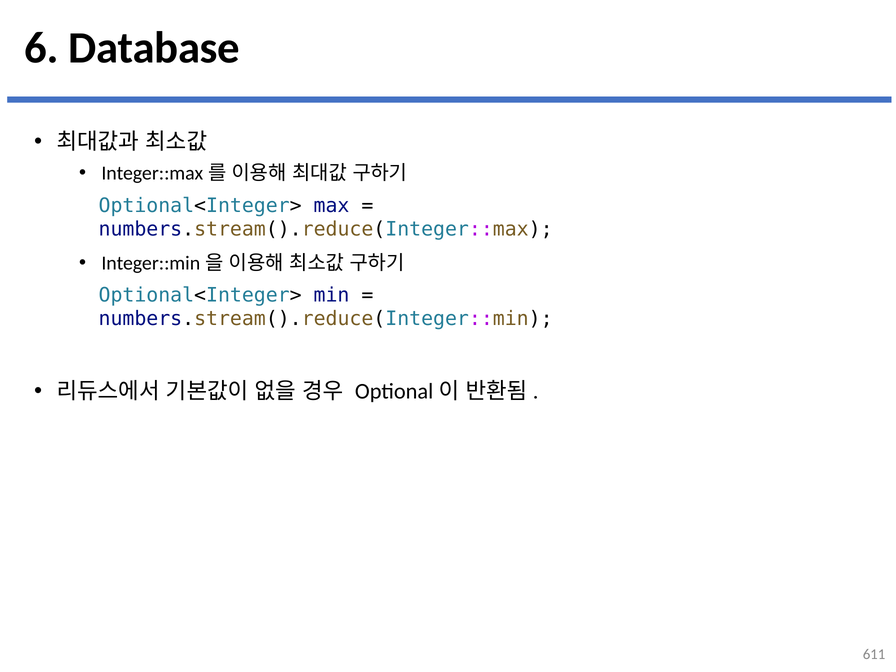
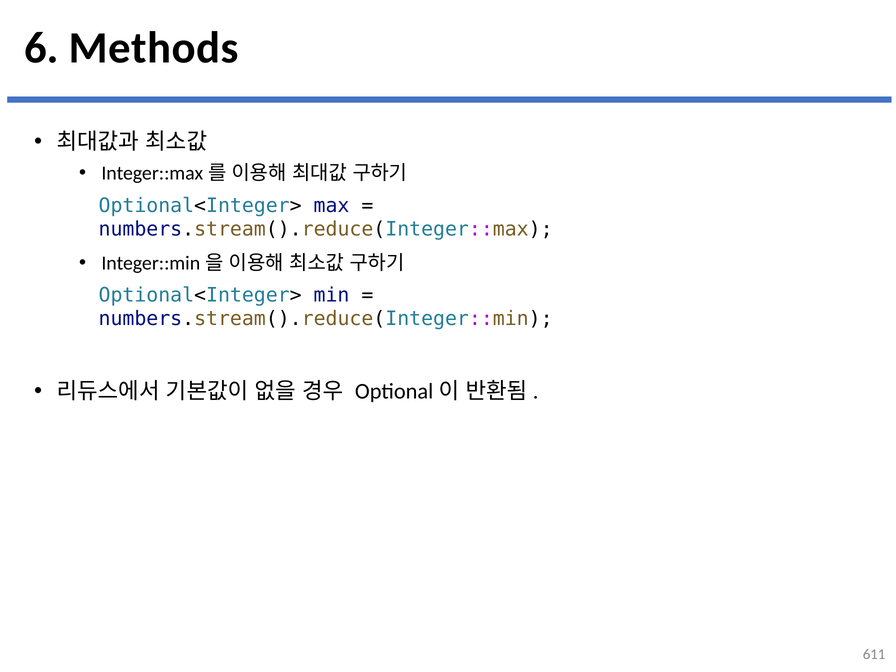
Database: Database -> Methods (154, 48)
